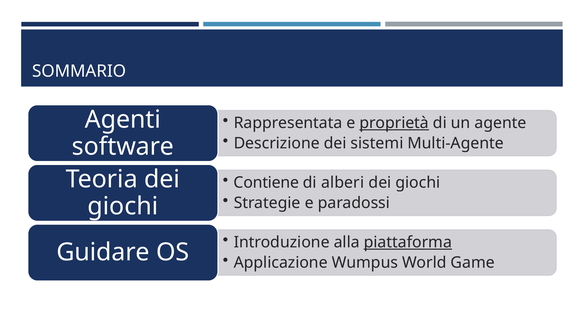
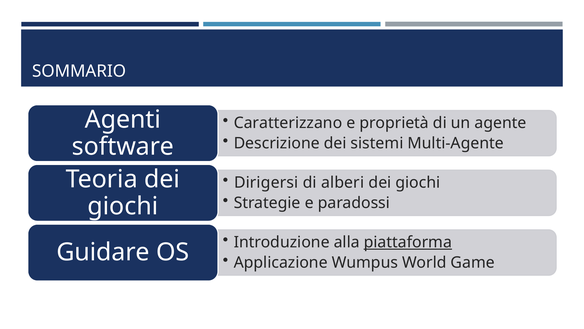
Rappresentata: Rappresentata -> Caratterizzano (288, 123)
proprietà underline: present -> none (394, 123)
Contiene: Contiene -> Dirigersi (266, 182)
